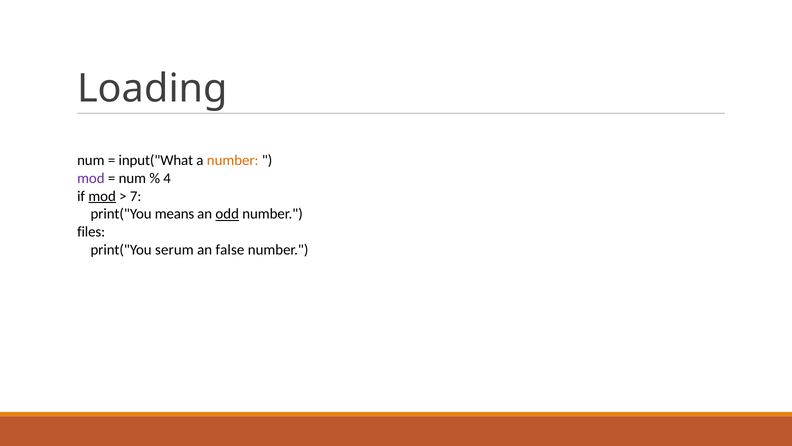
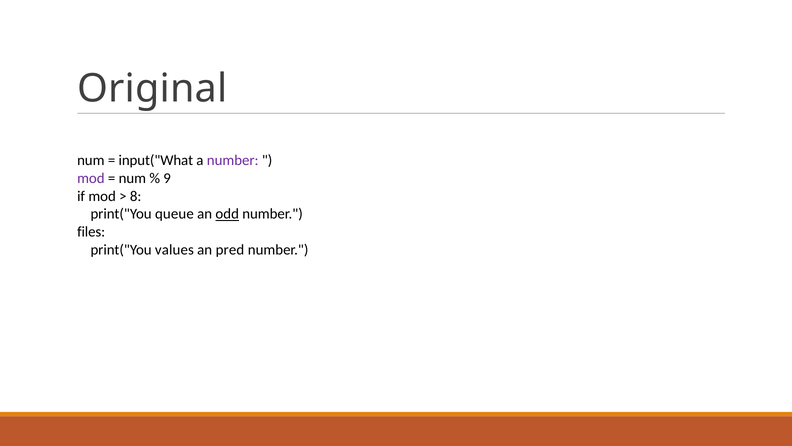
Loading: Loading -> Original (152, 89)
number colour: orange -> purple (233, 160)
4: 4 -> 9 (167, 178)
mod underline: present -> none (102, 196)
7: 7 -> 8 (136, 196)
means: means -> queue (174, 214)
serum: serum -> values (174, 249)
false: false -> pred (230, 249)
